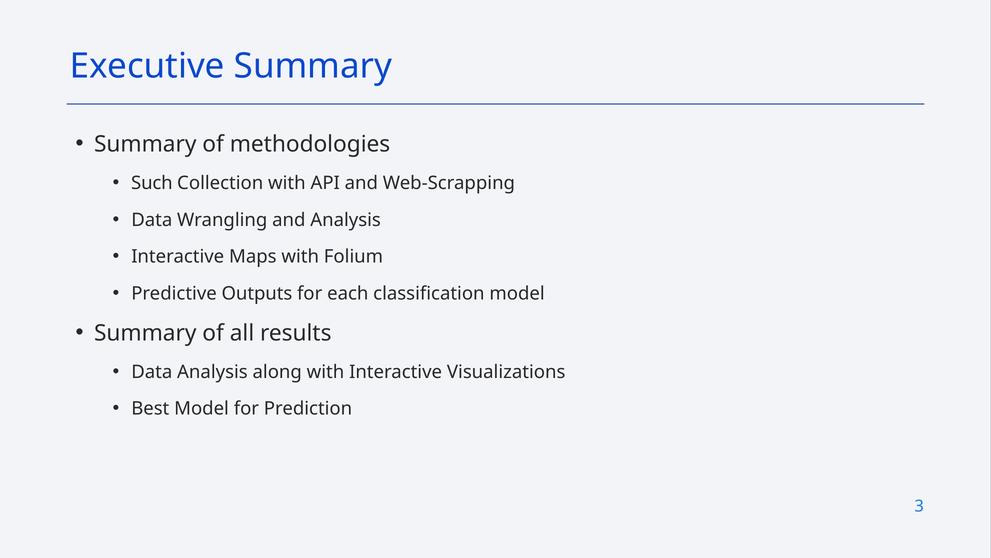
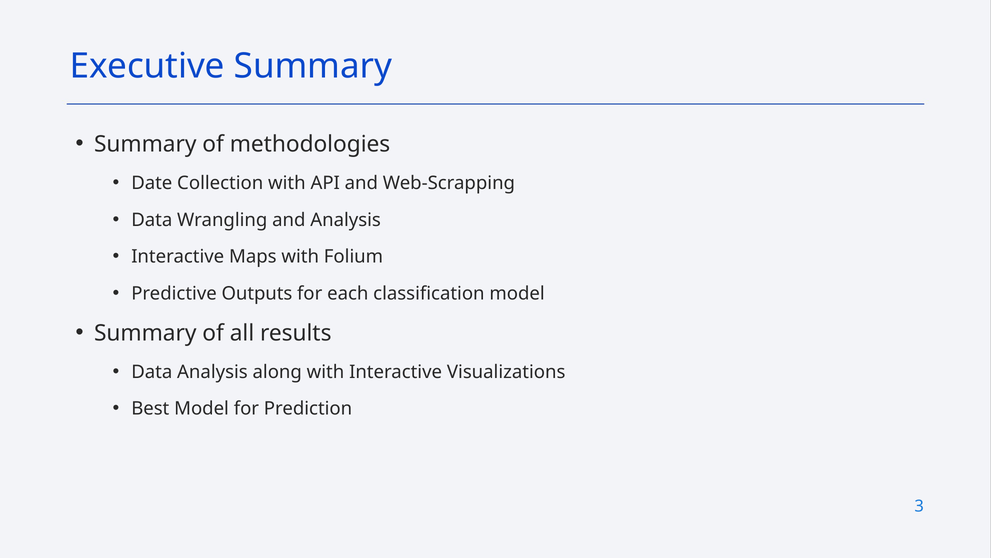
Such: Such -> Date (152, 183)
